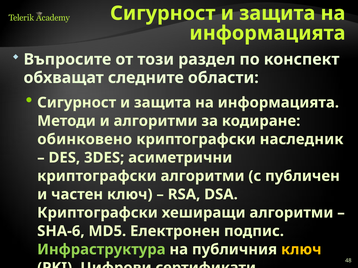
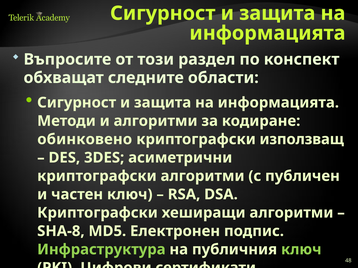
наследник: наследник -> използващ (302, 140)
SHA-6: SHA-6 -> SHA-8 (61, 231)
ключ colour: yellow -> light green (301, 250)
